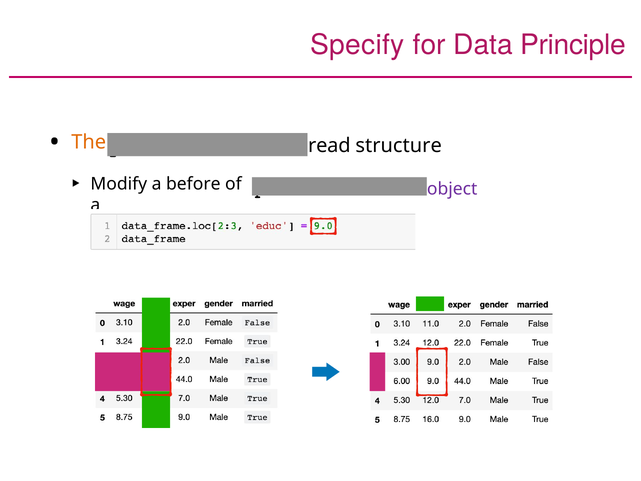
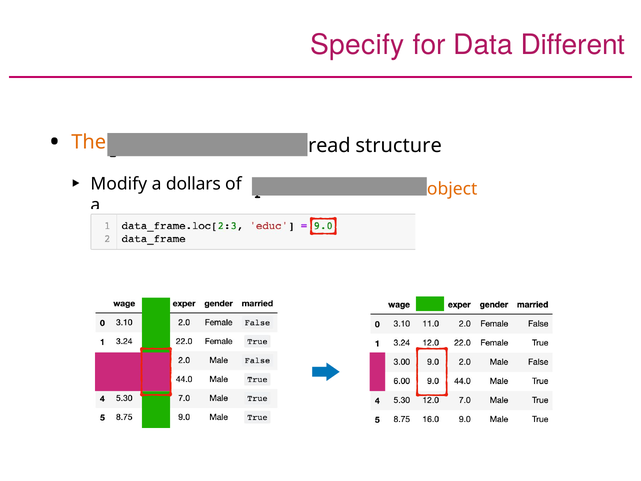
Principle: Principle -> Different (573, 45)
before: before -> dollars (193, 184)
object colour: purple -> orange (452, 189)
